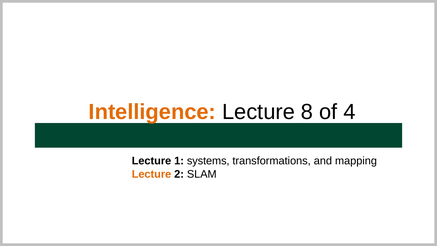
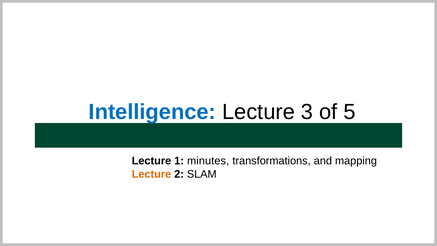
Intelligence colour: orange -> blue (152, 112)
8: 8 -> 3 (307, 112)
4: 4 -> 5 (349, 112)
systems: systems -> minutes (208, 161)
